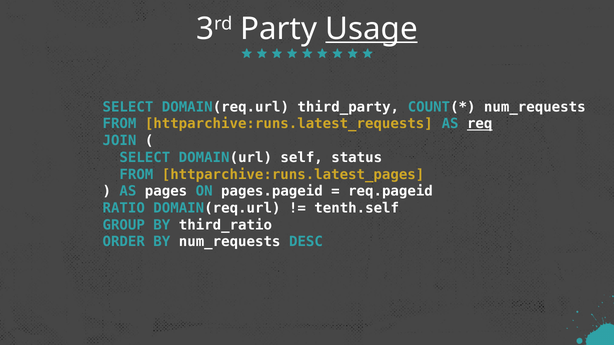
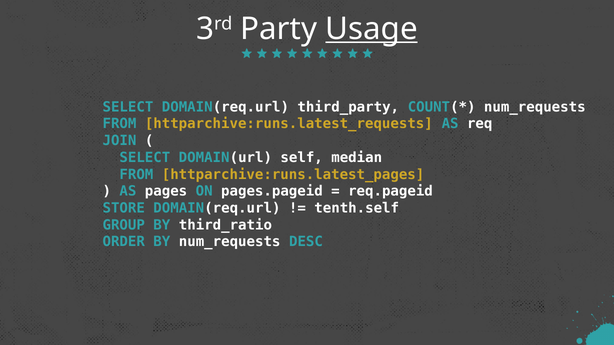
req underline: present -> none (480, 124)
status: status -> median (357, 158)
RATIO: RATIO -> STORE (124, 208)
